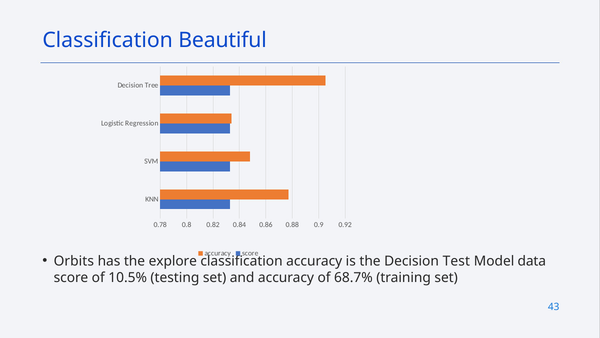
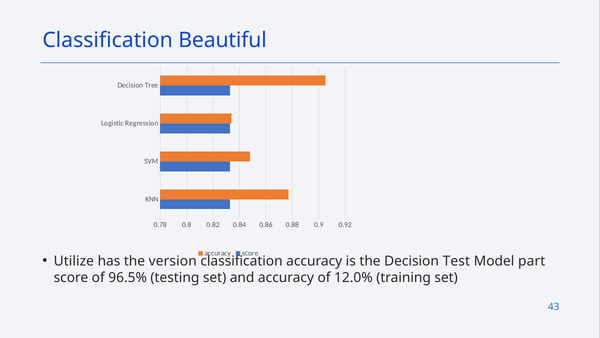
Orbits: Orbits -> Utilize (74, 261)
explore: explore -> version (173, 261)
data: data -> part (532, 261)
10.5%: 10.5% -> 96.5% (128, 277)
68.7%: 68.7% -> 12.0% (353, 277)
